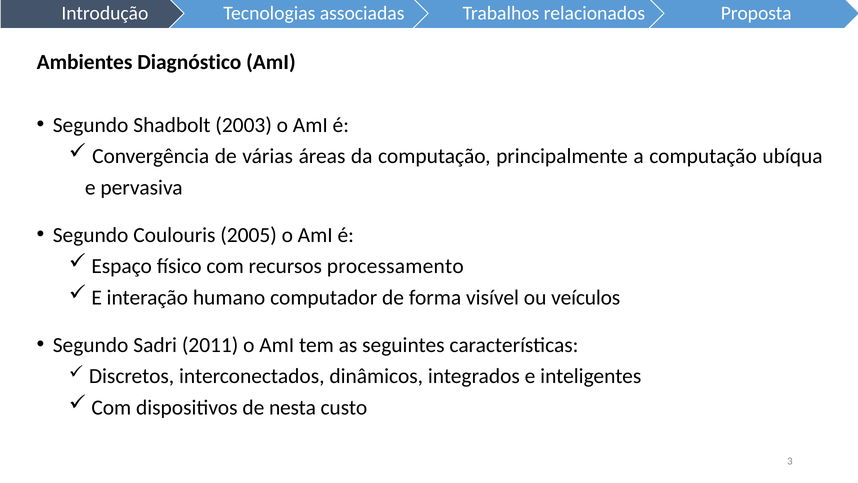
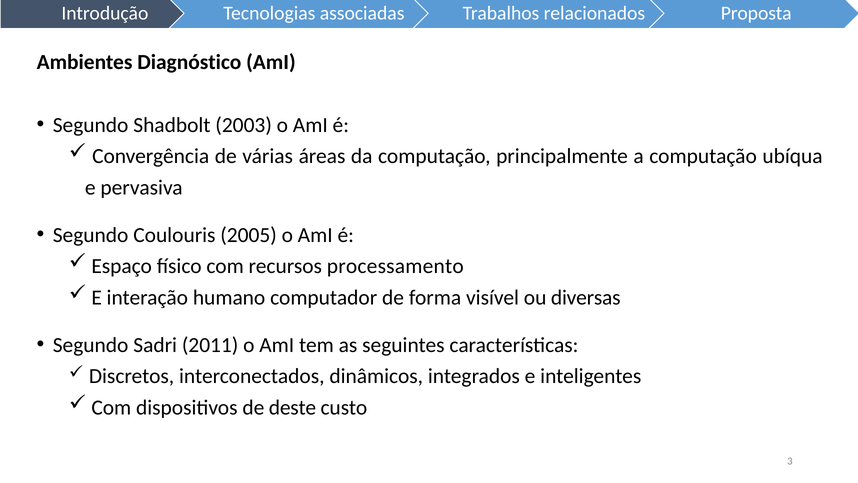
veículos: veículos -> diversas (586, 297)
nesta: nesta -> deste (293, 407)
